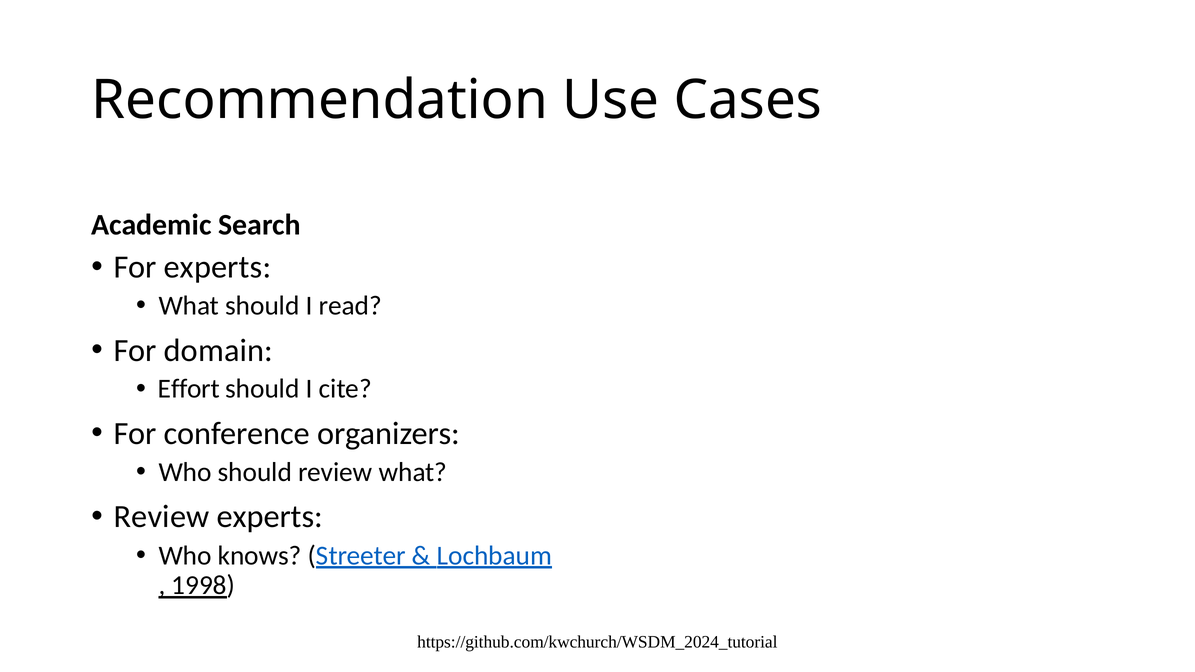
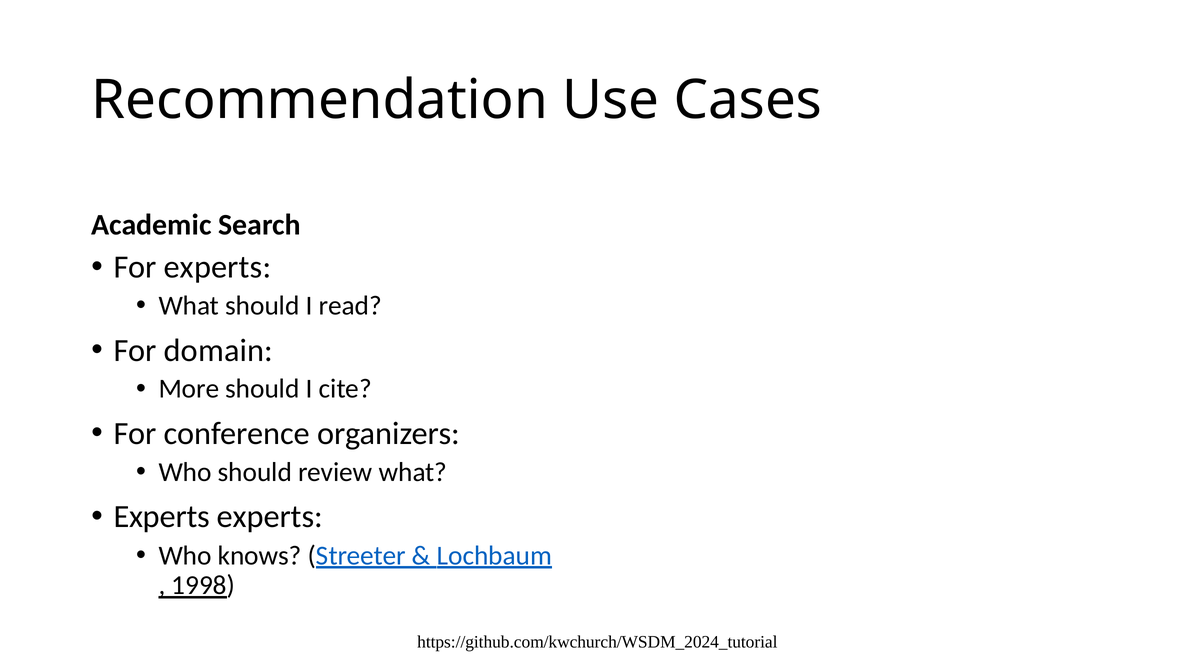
Effort: Effort -> More (189, 389)
Review: Review -> Experts (162, 517)
